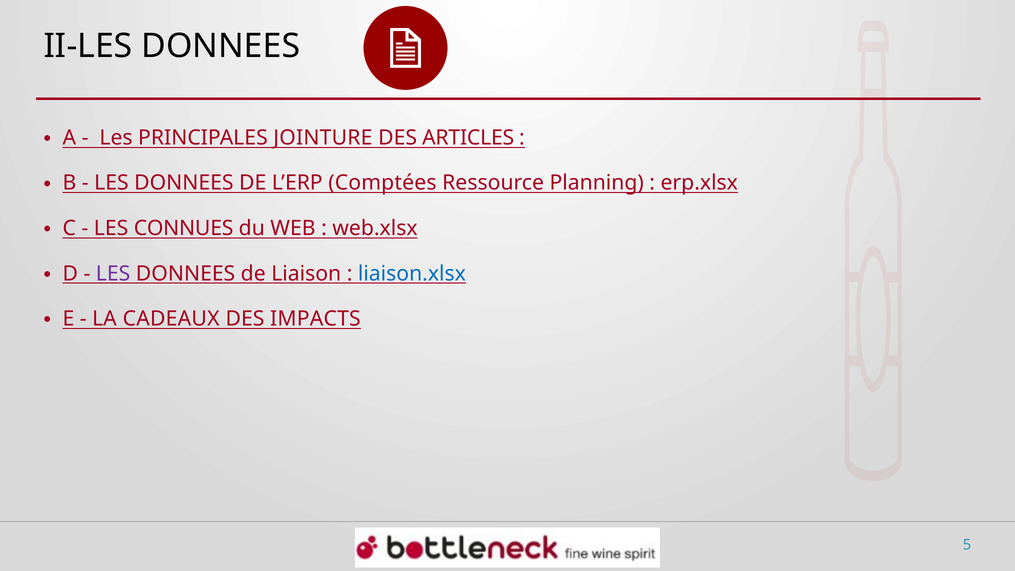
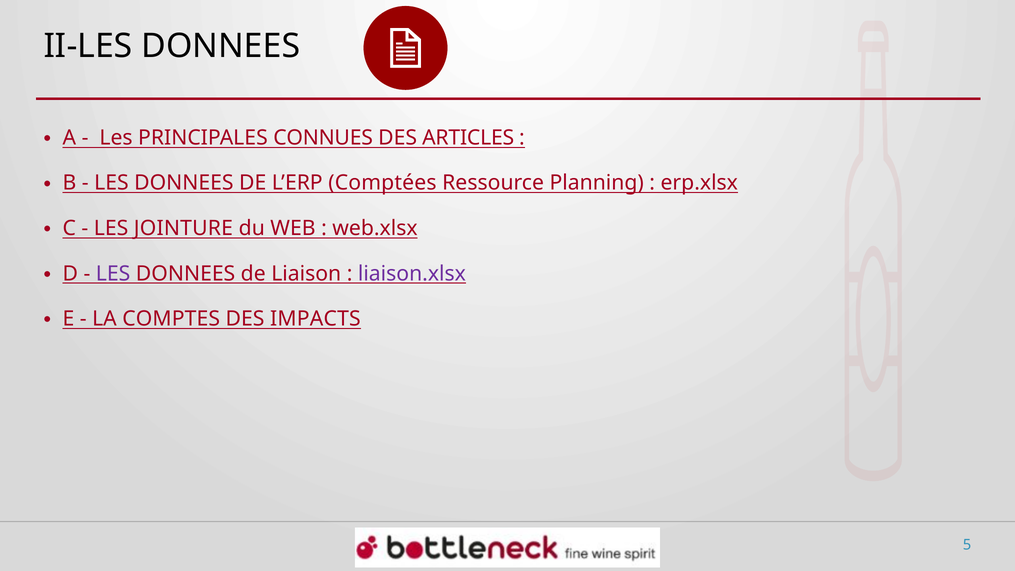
JOINTURE: JOINTURE -> CONNUES (323, 138)
CONNUES: CONNUES -> JOINTURE (183, 228)
liaison.xlsx colour: blue -> purple (412, 274)
CADEAUX: CADEAUX -> COMPTES (171, 319)
